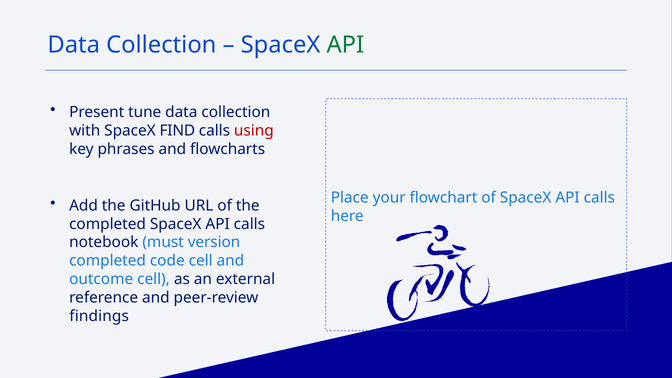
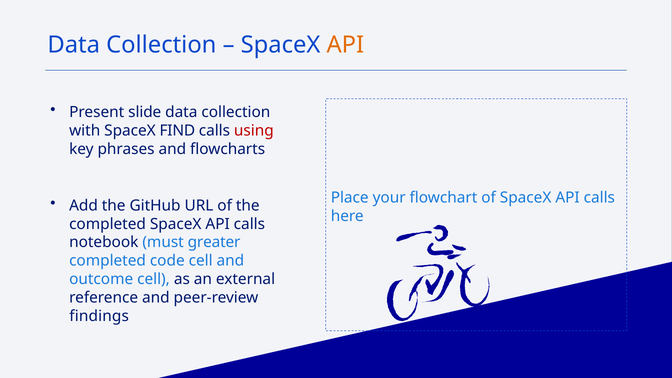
API colour: green -> orange (345, 45)
tune: tune -> slide (145, 112)
version: version -> greater (214, 242)
